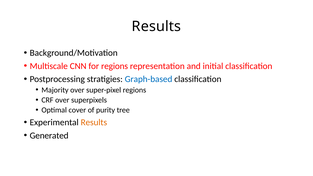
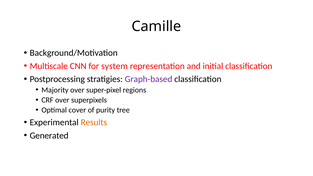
Results: Results -> Camille (156, 26)
for regions: regions -> system (114, 66)
Graph-based colour: blue -> purple (149, 79)
